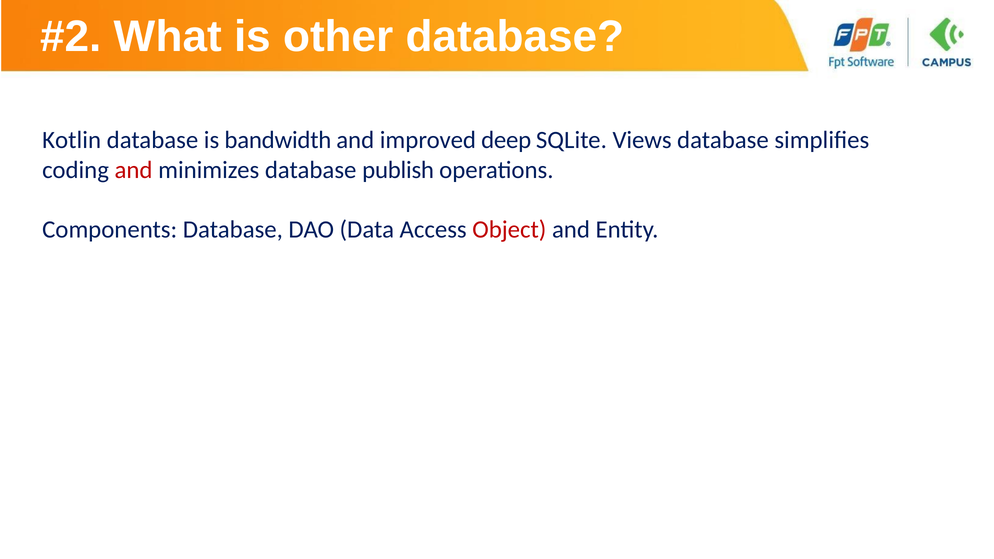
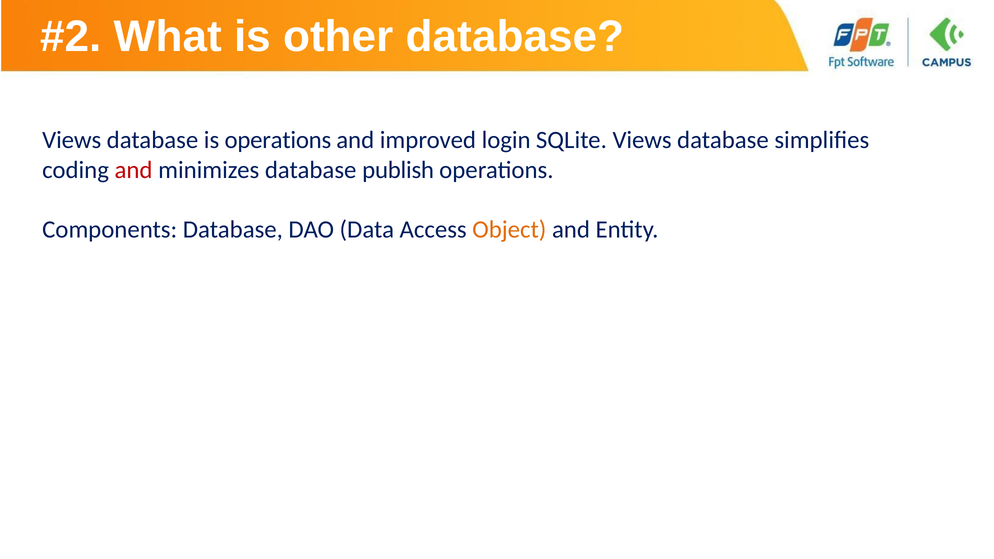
Kotlin: Kotlin -> Views (72, 140)
is bandwidth: bandwidth -> operations (278, 140)
deep: deep -> login (506, 140)
Object colour: red -> orange (509, 230)
